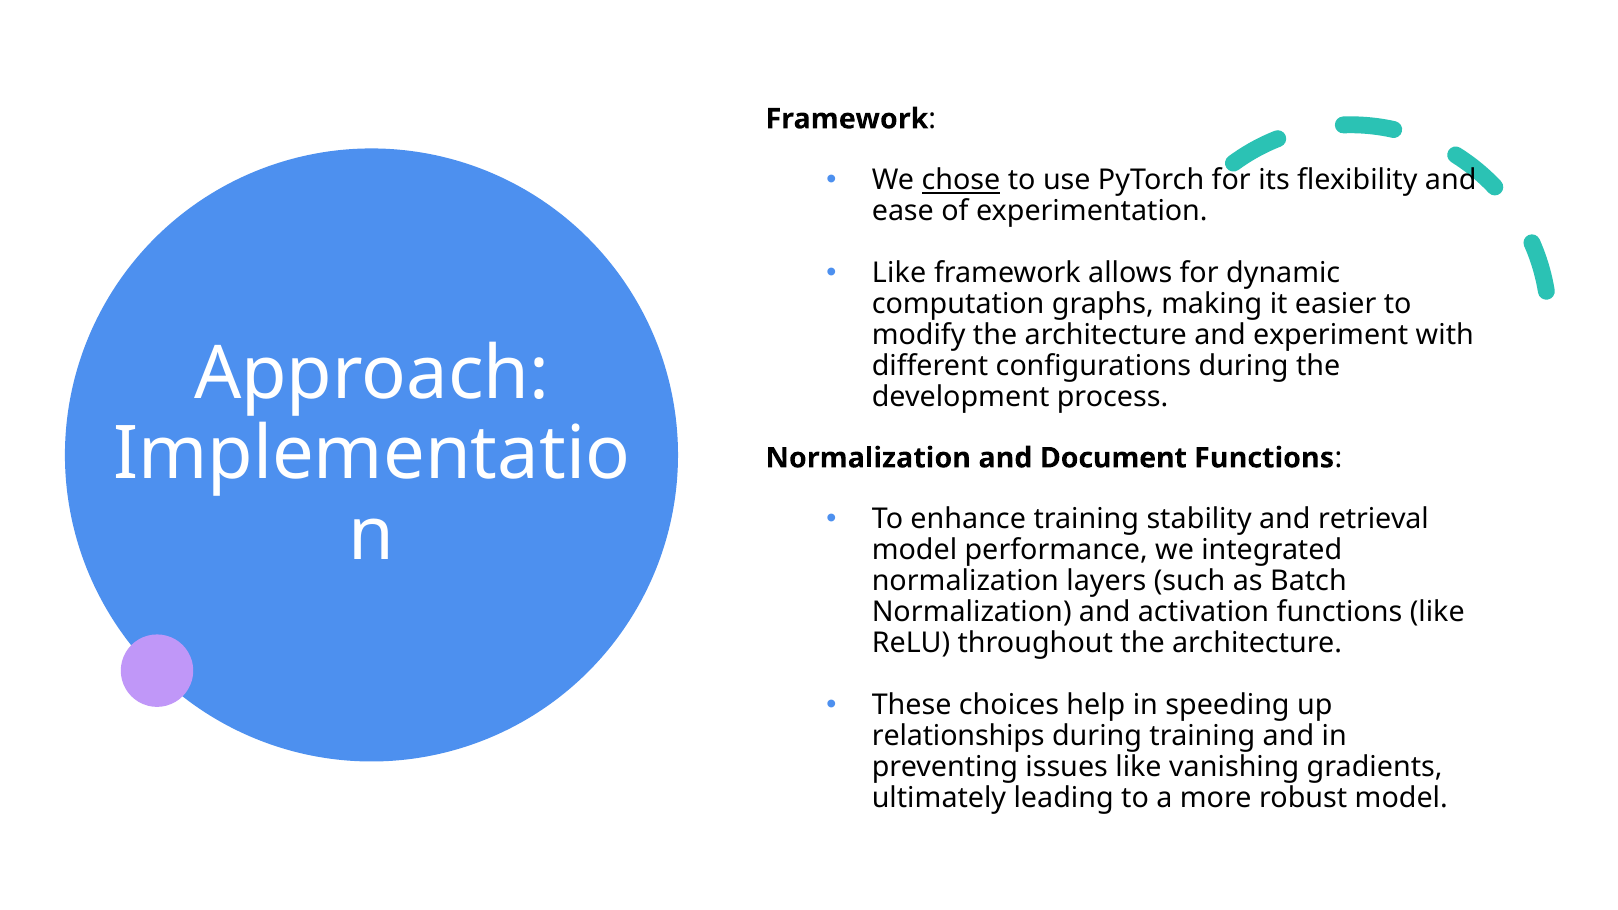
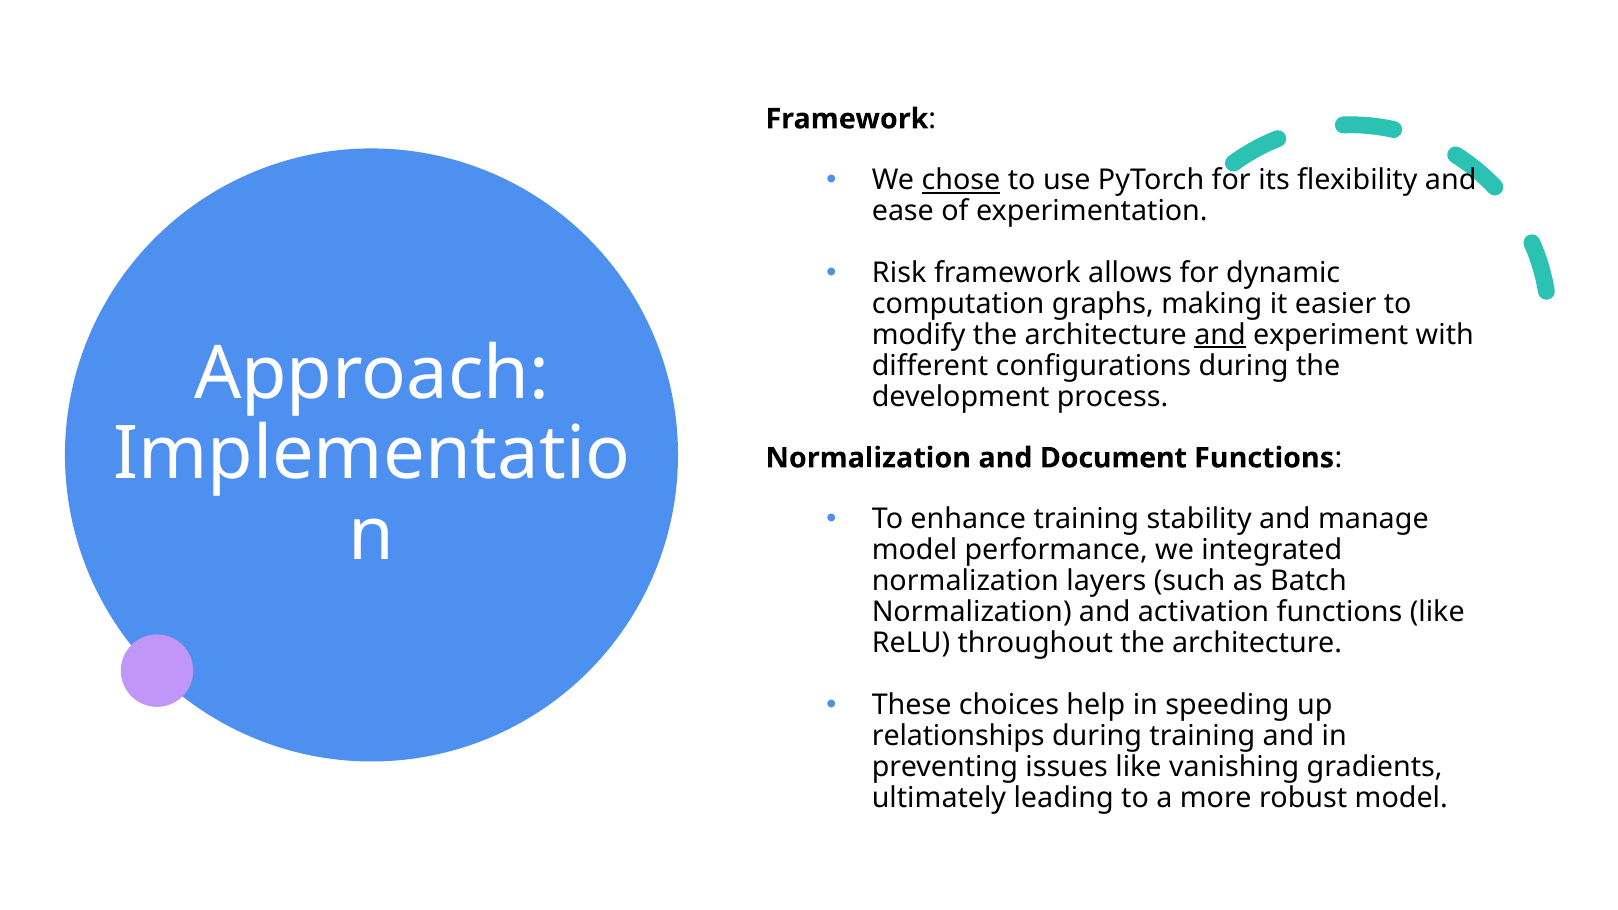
Like: Like -> Risk (899, 273)
and underline: none -> present (1220, 335)
retrieval: retrieval -> manage (1373, 519)
